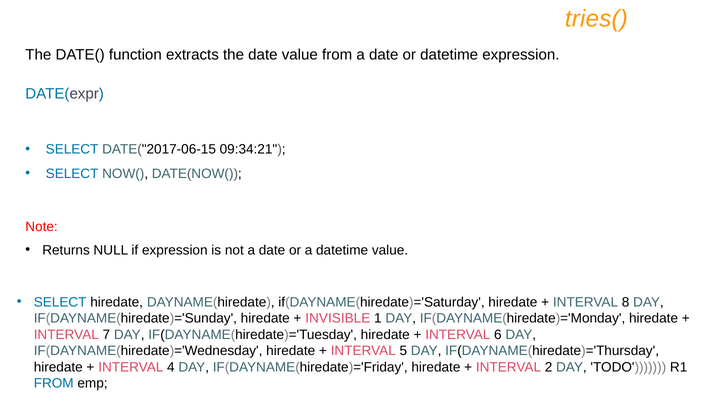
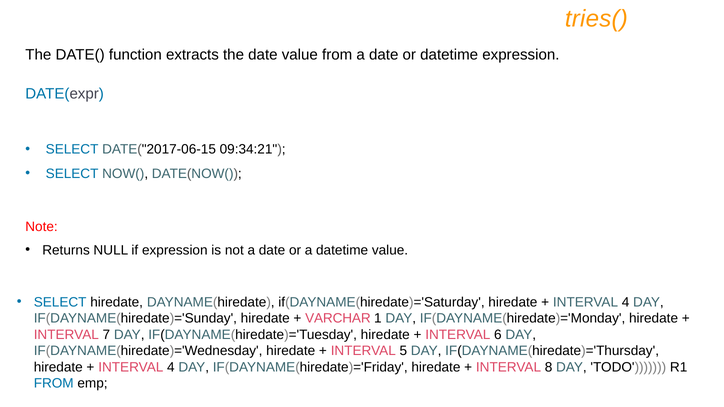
8: 8 -> 4 (626, 302)
INVISIBLE: INVISIBLE -> VARCHAR (338, 319)
2: 2 -> 8 (549, 367)
